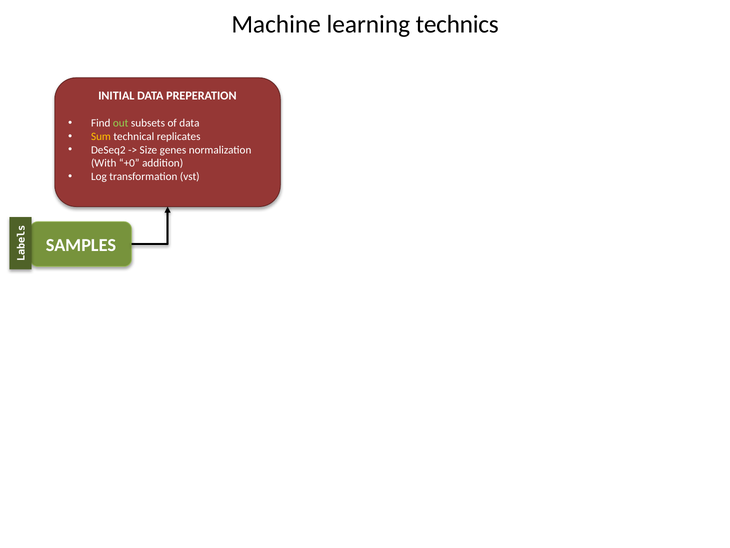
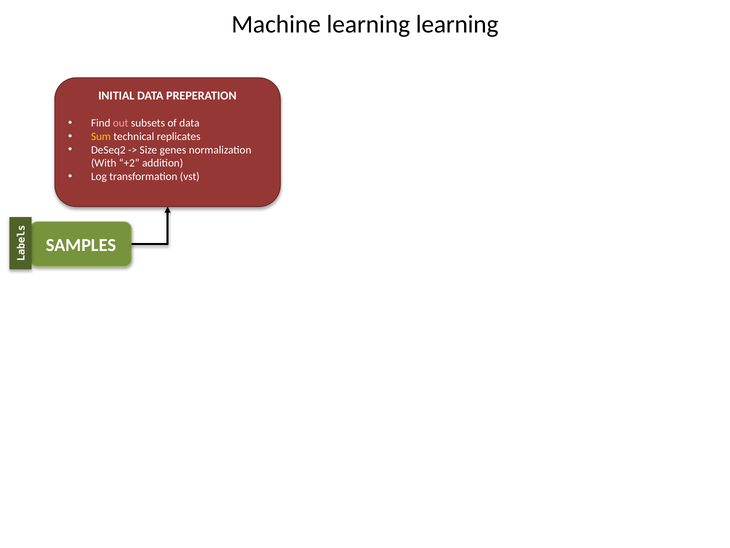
learning technics: technics -> learning (457, 24)
out colour: light green -> pink (121, 123)
+0: +0 -> +2 (129, 163)
